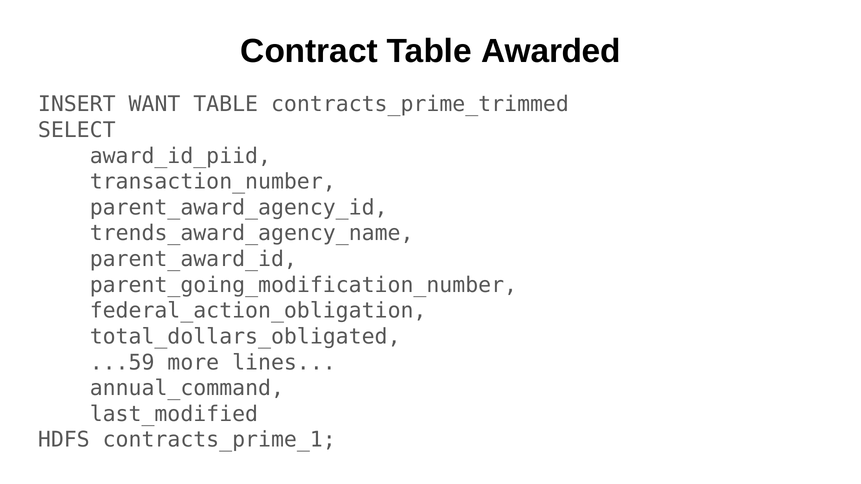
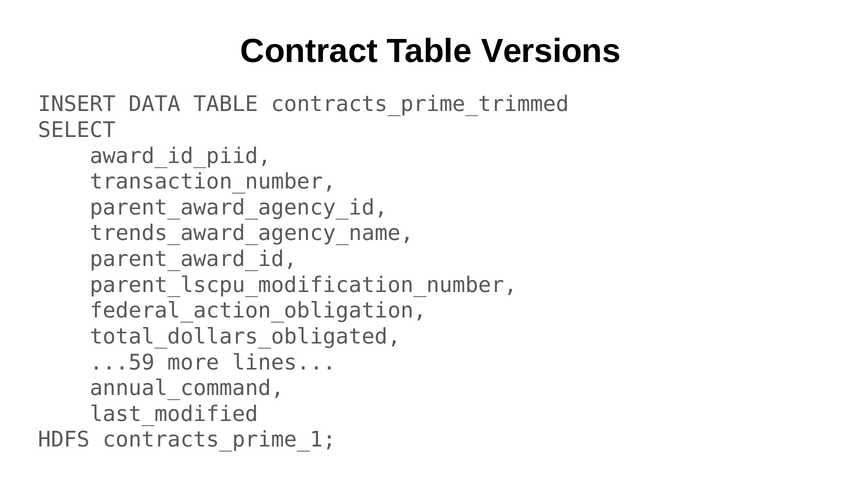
Awarded: Awarded -> Versions (551, 51)
WANT: WANT -> DATA (155, 104)
parent_going_modification_number: parent_going_modification_number -> parent_lscpu_modification_number (303, 285)
